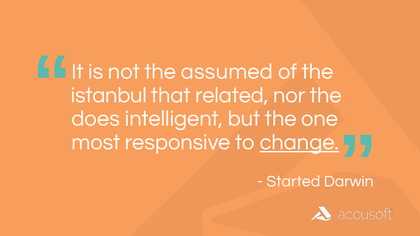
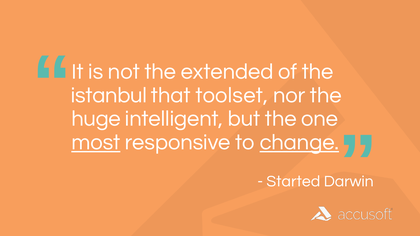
assumed: assumed -> extended (227, 72)
related: related -> toolset (232, 95)
does: does -> huge (96, 119)
most underline: none -> present (96, 142)
